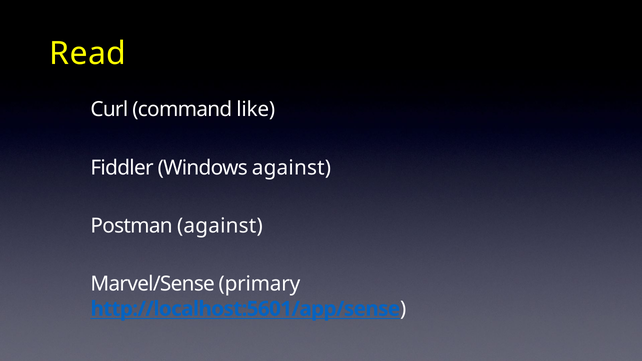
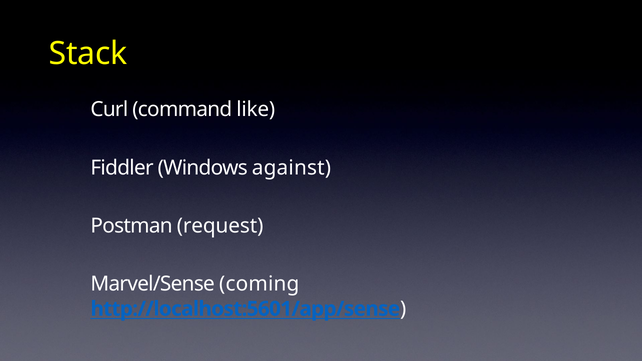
Read: Read -> Stack (88, 54)
Postman against: against -> request (220, 226)
primary: primary -> coming (259, 284)
